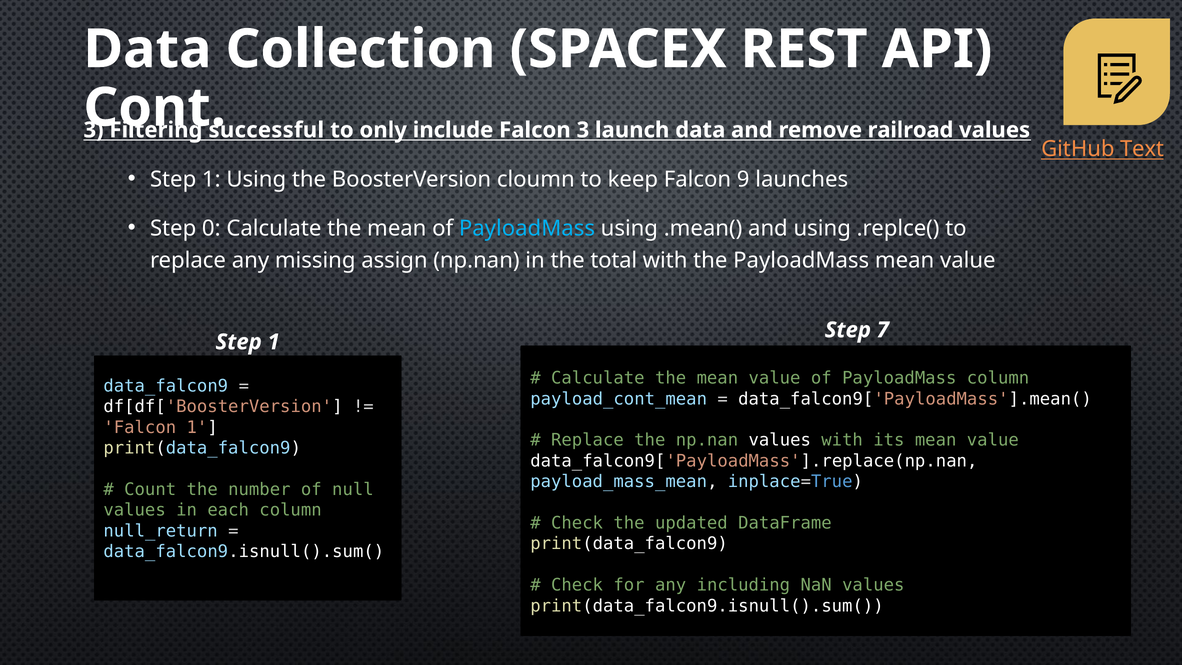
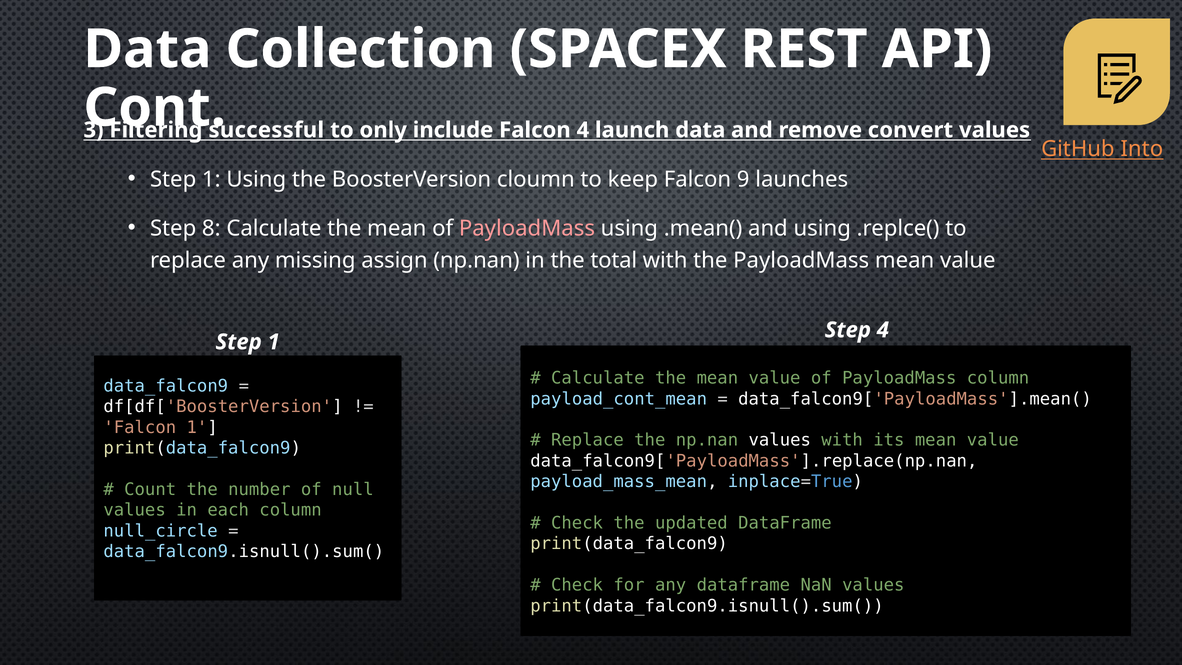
Falcon 3: 3 -> 4 (583, 130)
railroad: railroad -> convert (910, 130)
Text: Text -> Into (1142, 149)
0: 0 -> 8 (211, 228)
PayloadMass colour: light blue -> pink (527, 228)
Step 7: 7 -> 4 (883, 330)
null_return: null_return -> null_circle (161, 531)
any including: including -> dataframe (743, 585)
